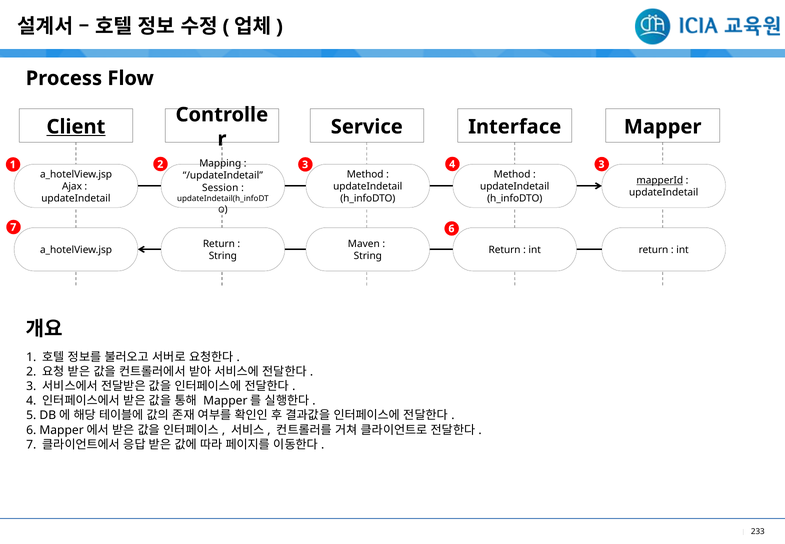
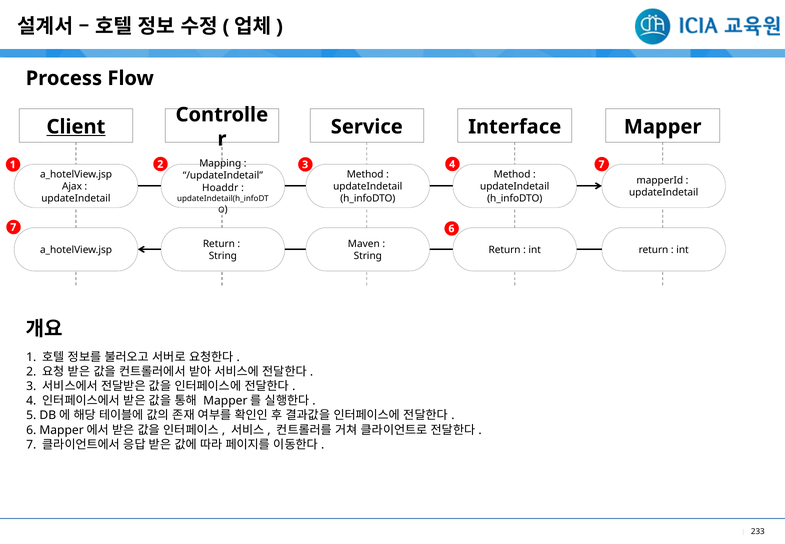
4 3: 3 -> 7 (602, 164)
mapperId underline: present -> none (660, 180)
Session: Session -> Hoaddr (220, 188)
